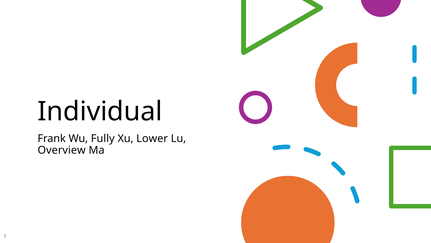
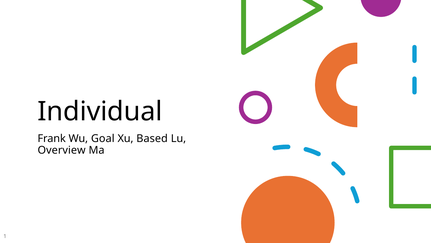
Fully: Fully -> Goal (103, 138)
Lower: Lower -> Based (152, 138)
